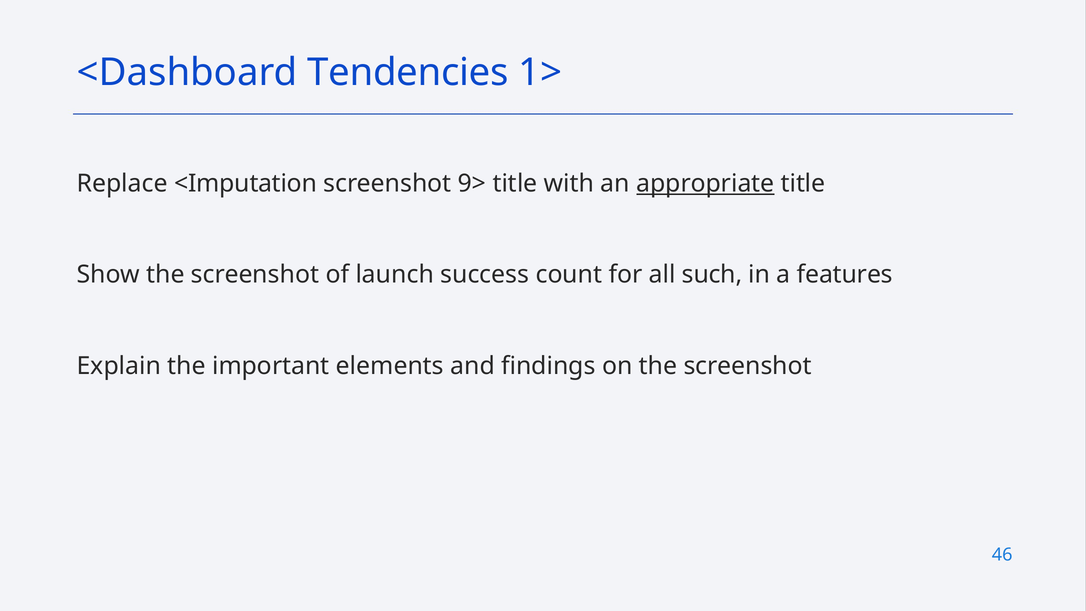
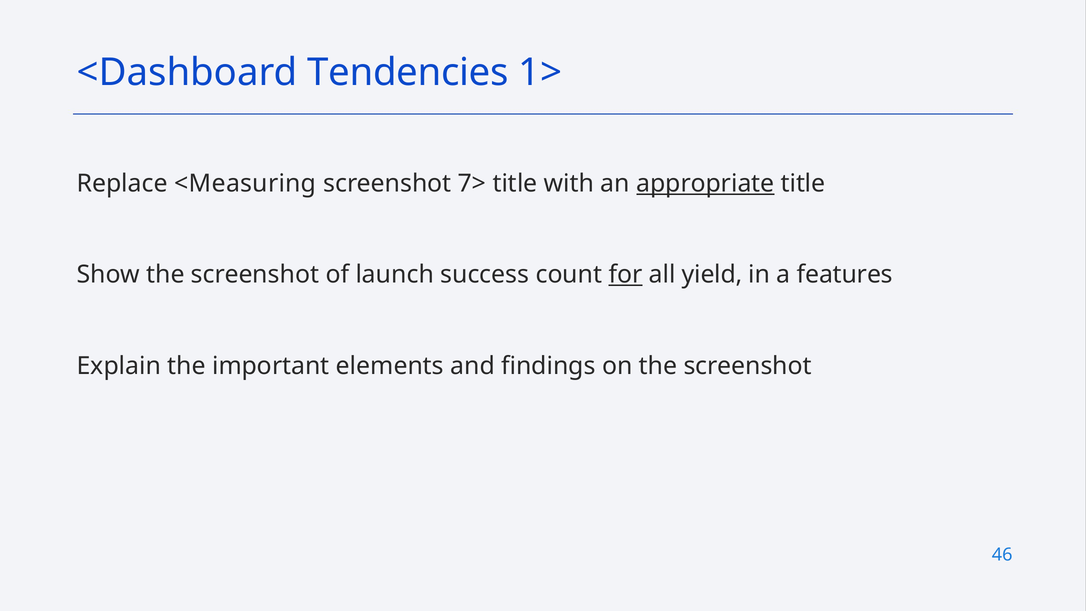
<Imputation: <Imputation -> <Measuring (245, 183)
9>: 9> -> 7> (472, 183)
for underline: none -> present (626, 275)
such: such -> yield (712, 275)
